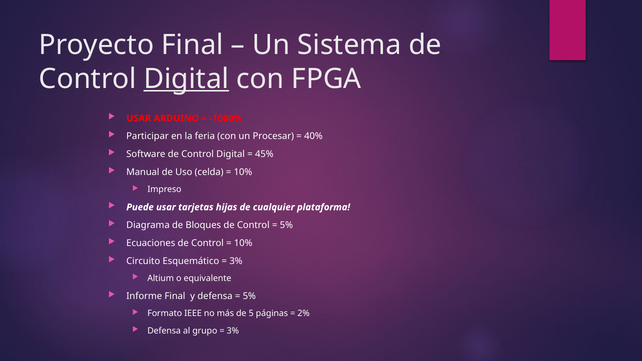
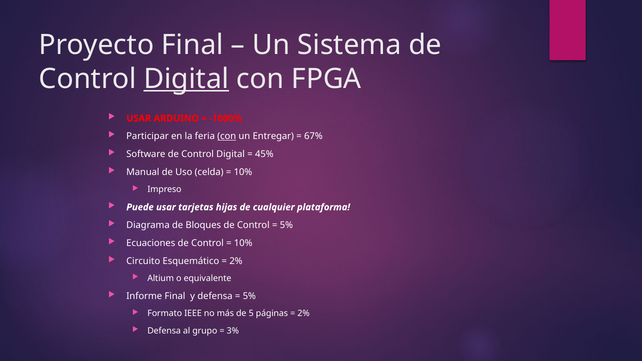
con underline: none -> present (227, 136)
Procesar: Procesar -> Entregar (273, 136)
40%: 40% -> 67% (313, 136)
3%: 3% -> 2% (236, 261)
